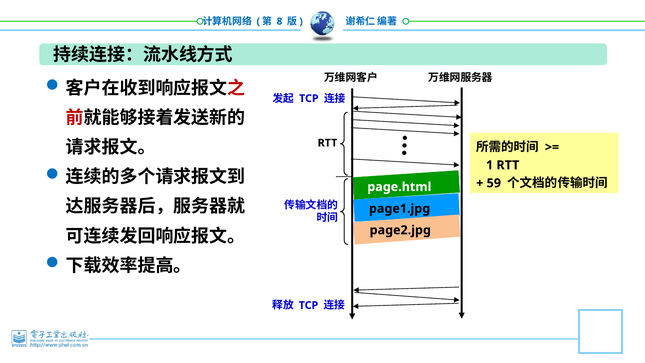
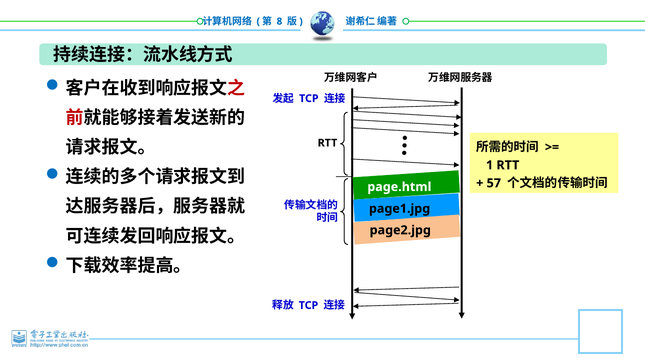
59: 59 -> 57 (494, 183)
